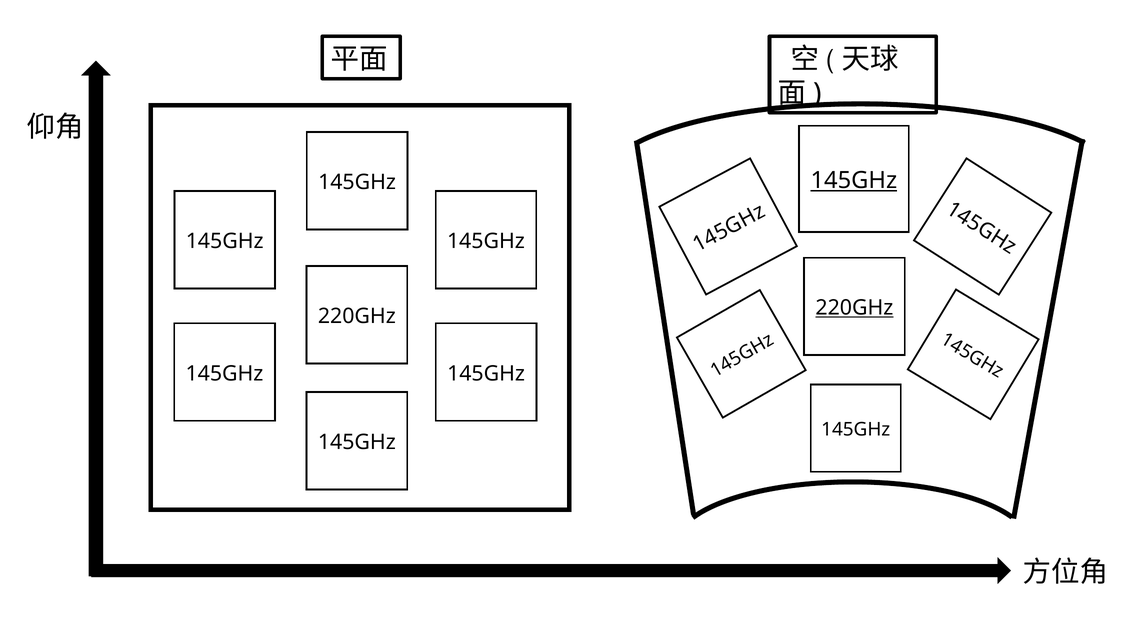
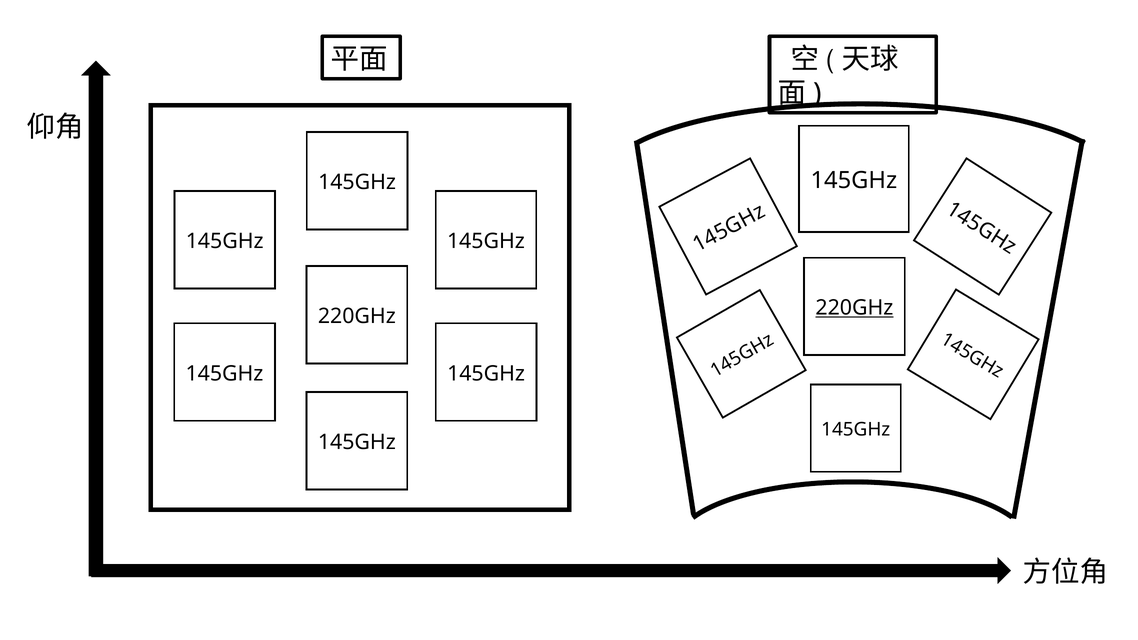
145GHz underline: present -> none (854, 181)
